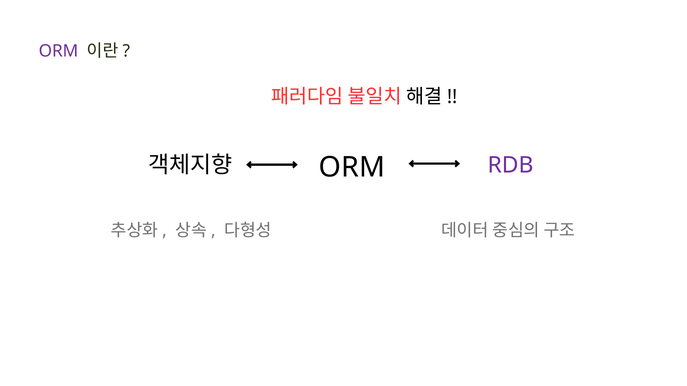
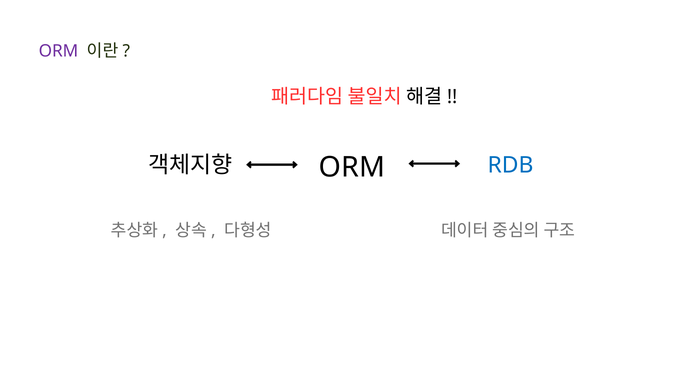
RDB colour: purple -> blue (511, 166)
